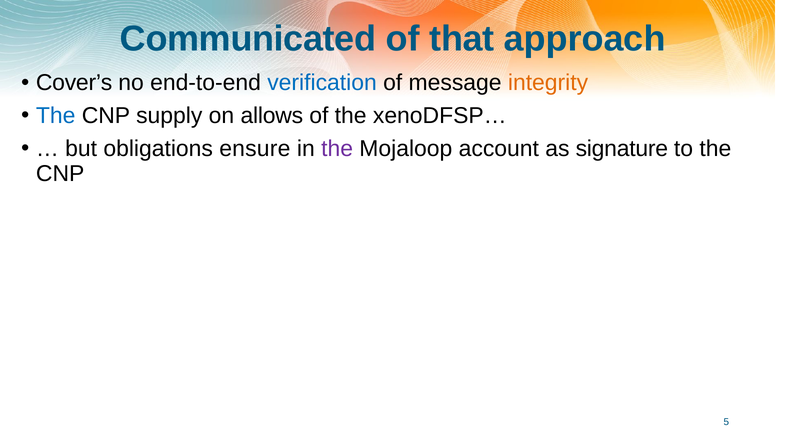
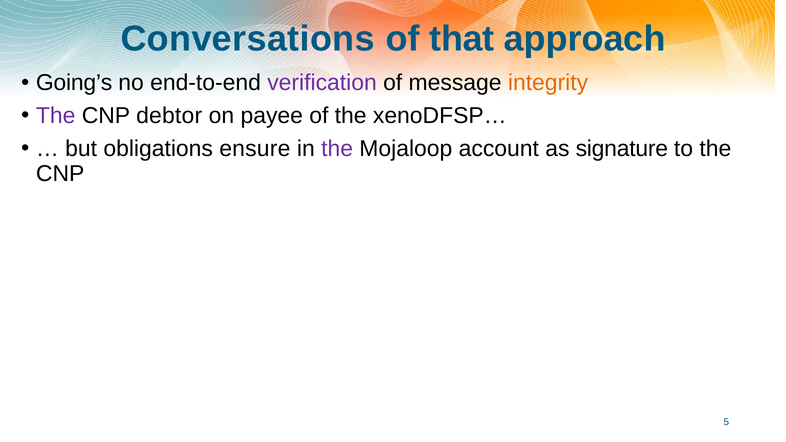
Communicated: Communicated -> Conversations (248, 39)
Cover’s: Cover’s -> Going’s (74, 83)
verification colour: blue -> purple (322, 83)
The colour: blue -> purple (56, 116)
supply: supply -> debtor (169, 116)
allows: allows -> payee (272, 116)
